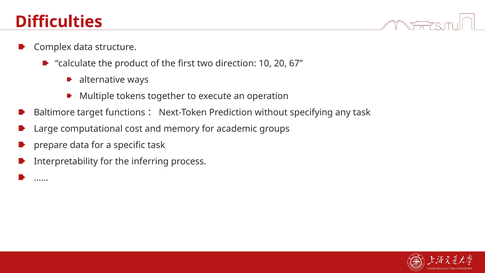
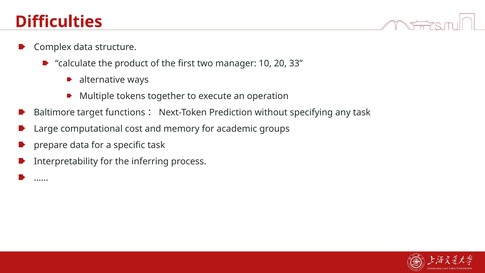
direction: direction -> manager (236, 64)
67: 67 -> 33 (296, 64)
